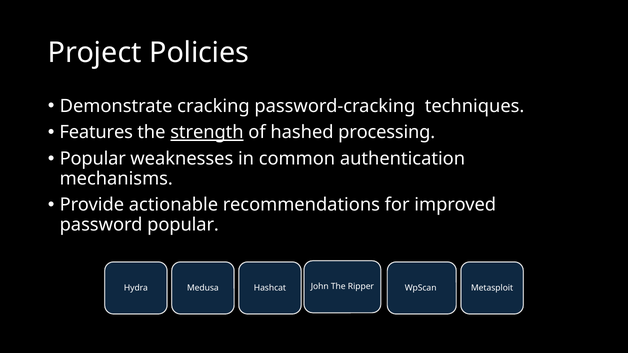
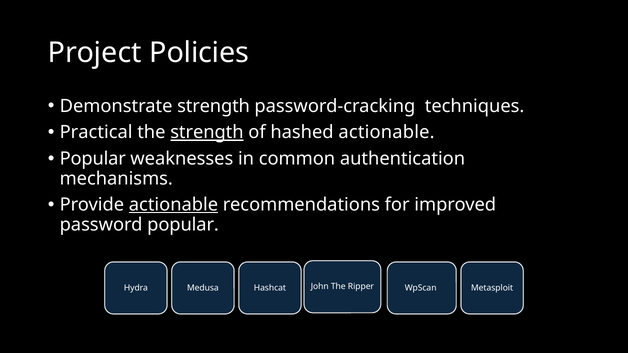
Demonstrate cracking: cracking -> strength (214, 106)
Features: Features -> Practical (96, 133)
hashed processing: processing -> actionable (387, 133)
actionable underline: none -> present (174, 205)
